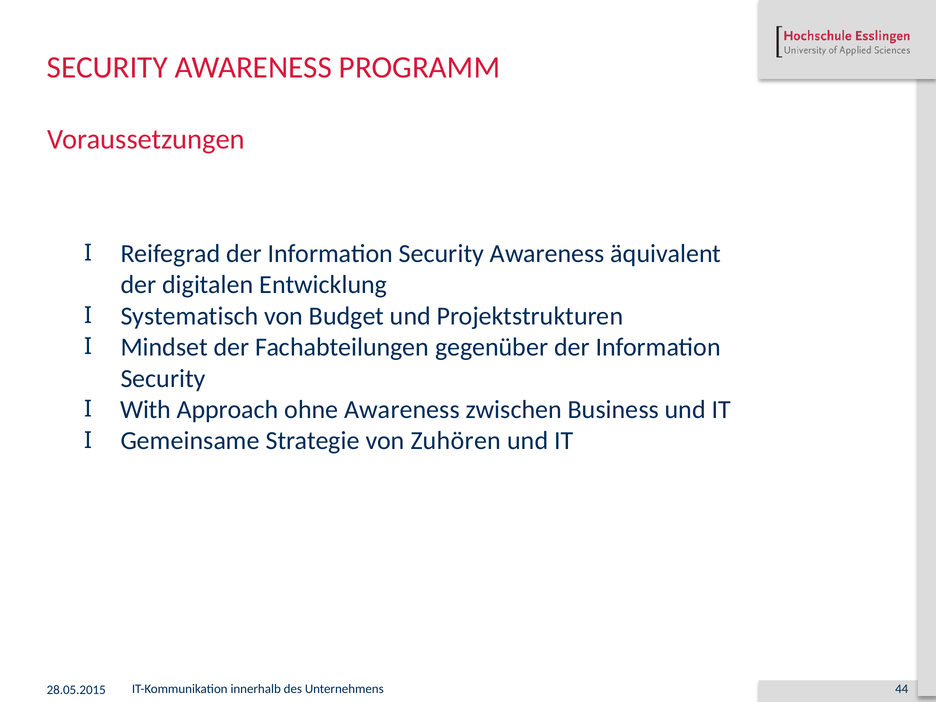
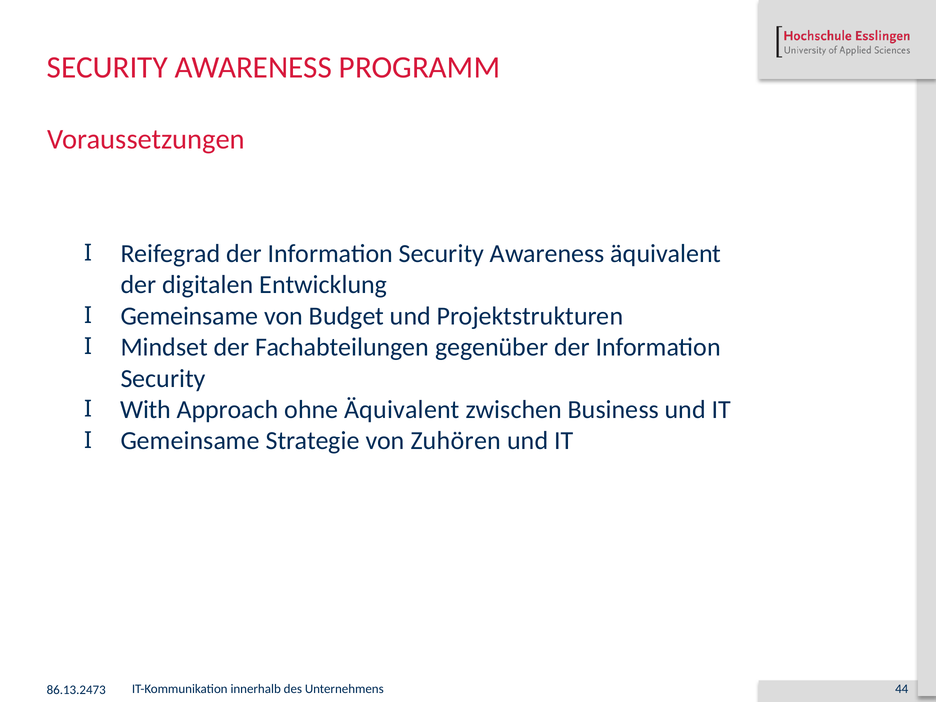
Systematisch: Systematisch -> Gemeinsame (189, 316)
ohne Awareness: Awareness -> Äquivalent (402, 410)
28.05.2015: 28.05.2015 -> 86.13.2473 (76, 690)
